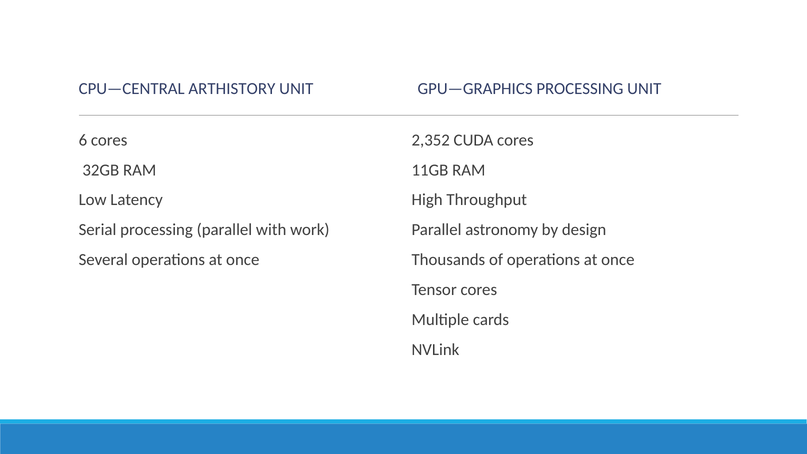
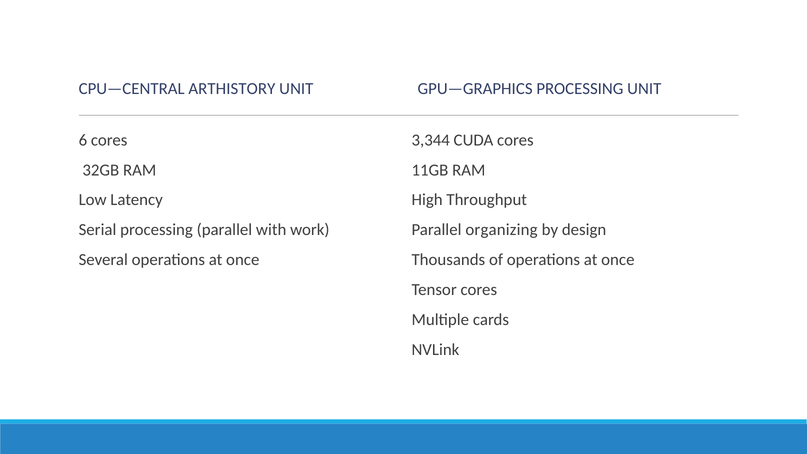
2,352: 2,352 -> 3,344 (431, 140)
astronomy: astronomy -> organizing (502, 230)
